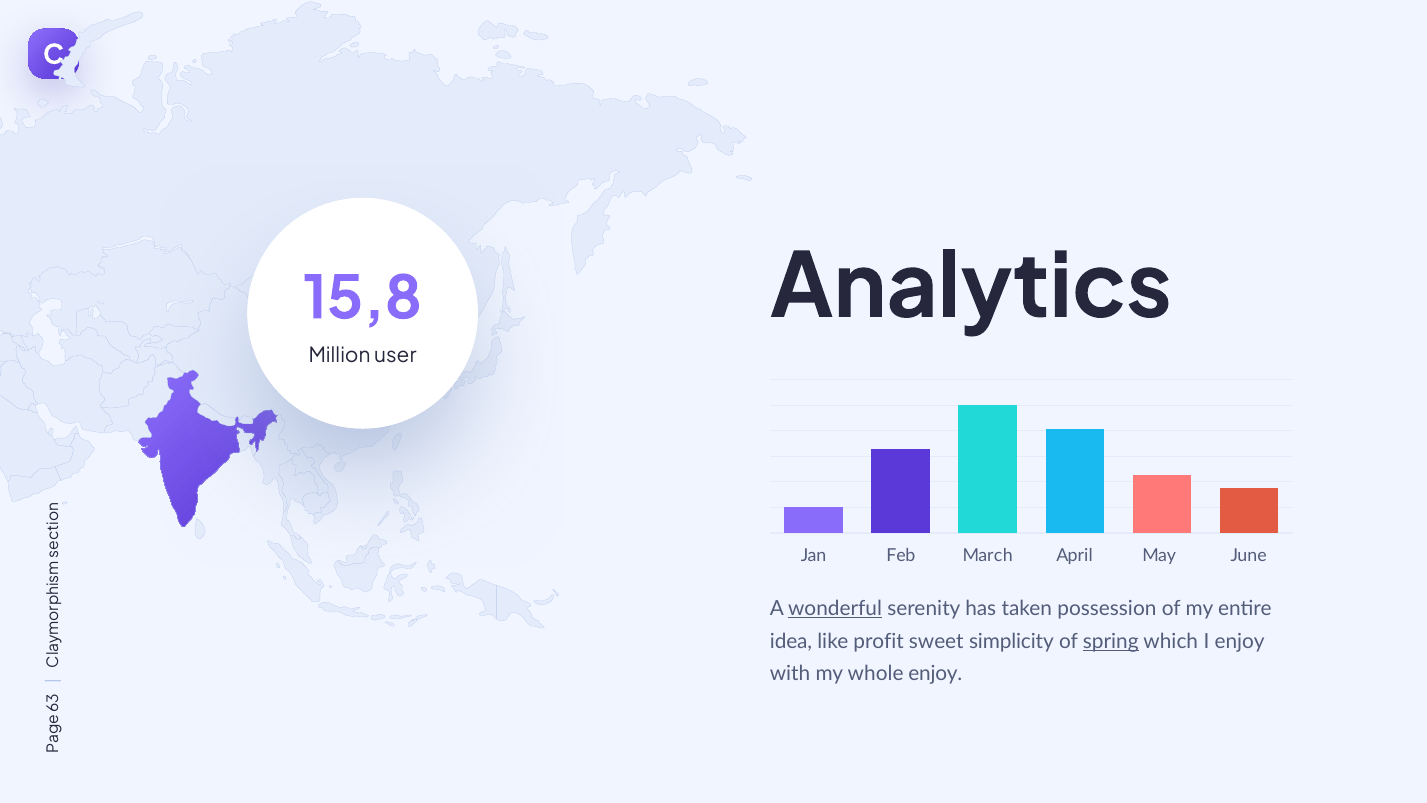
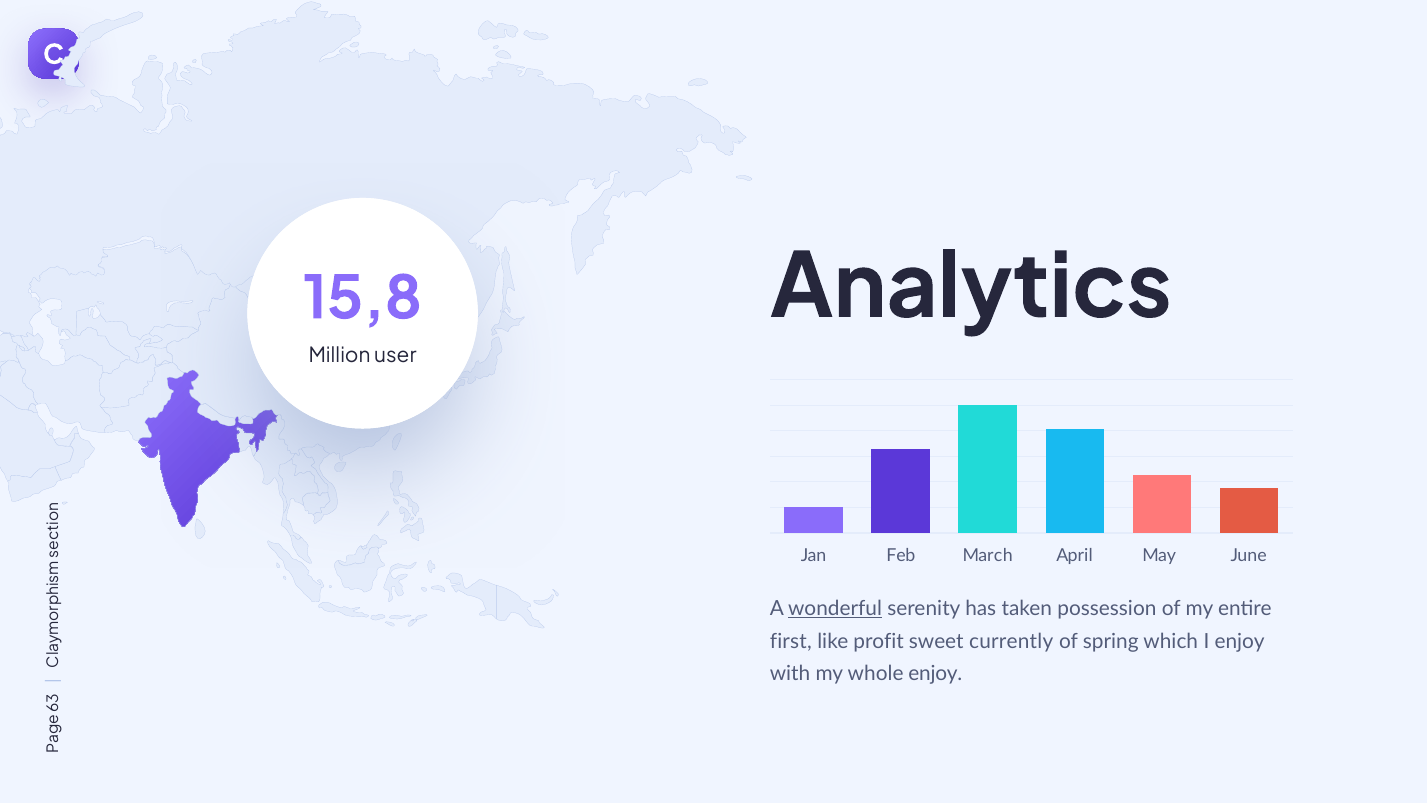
idea: idea -> first (791, 641)
simplicity: simplicity -> currently (1011, 641)
spring underline: present -> none (1111, 641)
